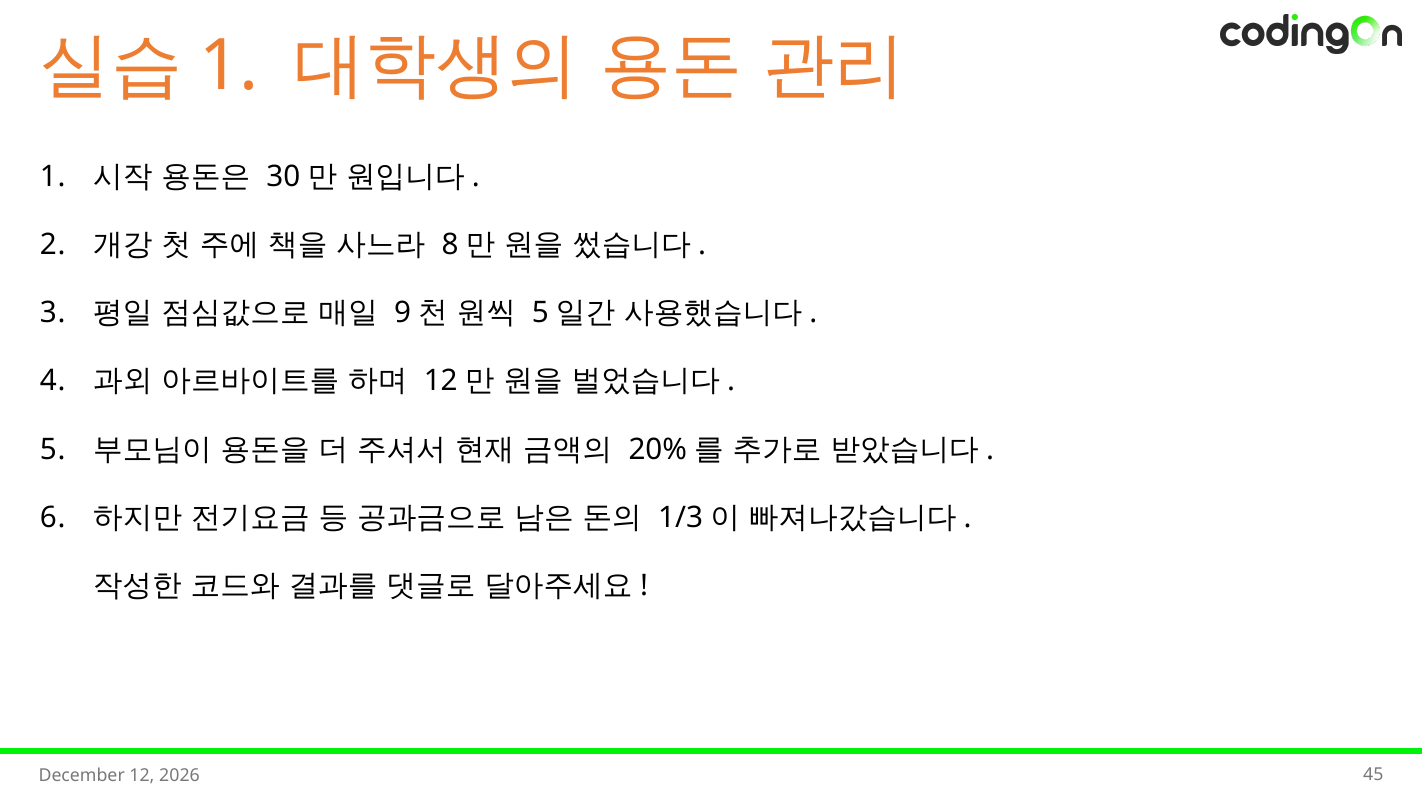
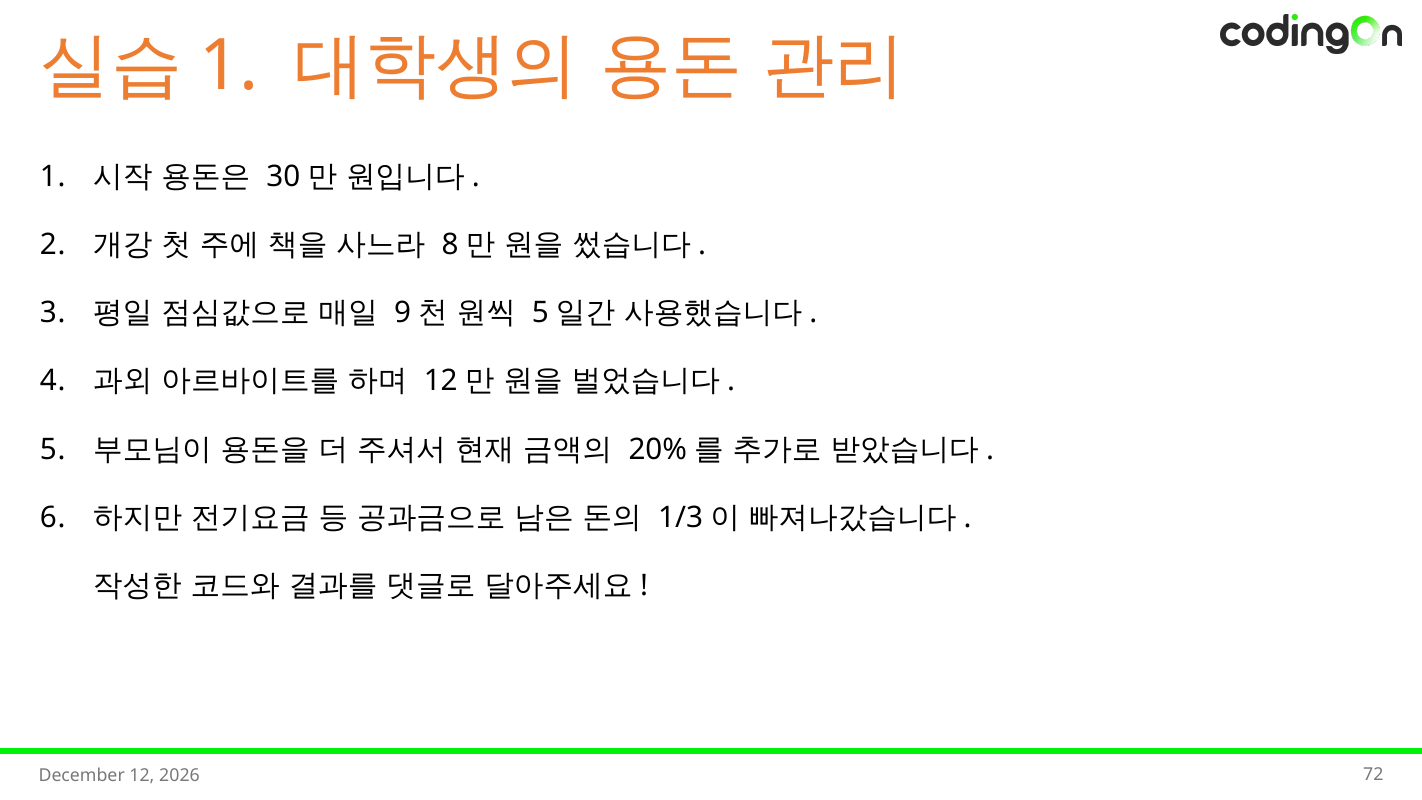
45: 45 -> 72 (1373, 775)
